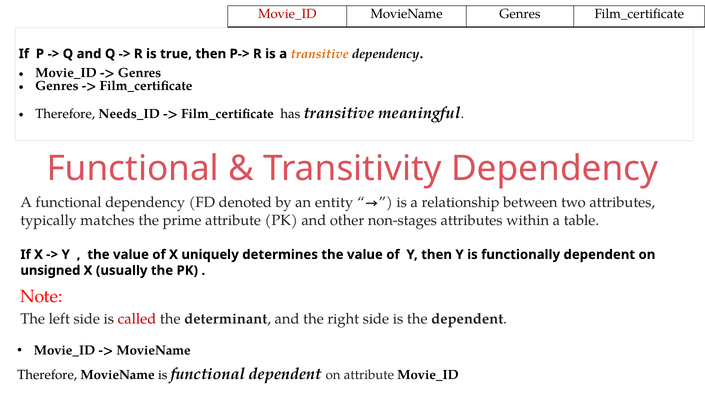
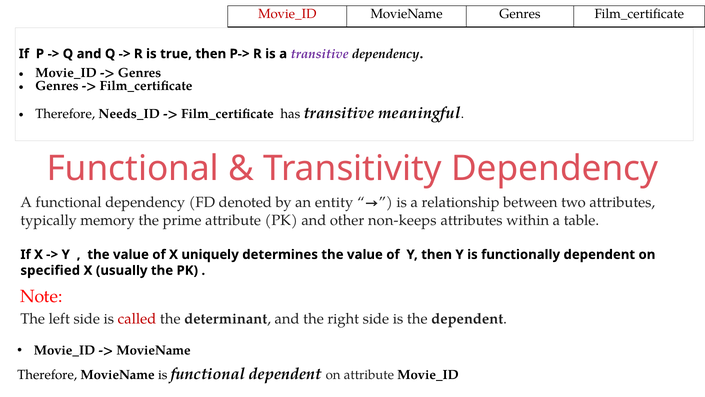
transitive colour: orange -> purple (320, 54)
matches: matches -> memory (108, 220)
non-stages: non-stages -> non-keeps (402, 220)
unsigned: unsigned -> specified (50, 270)
